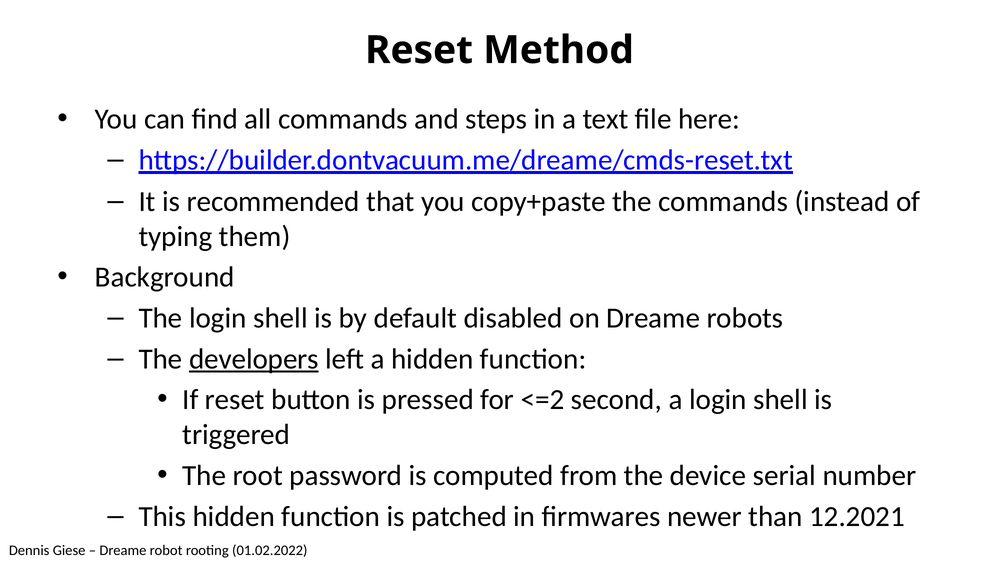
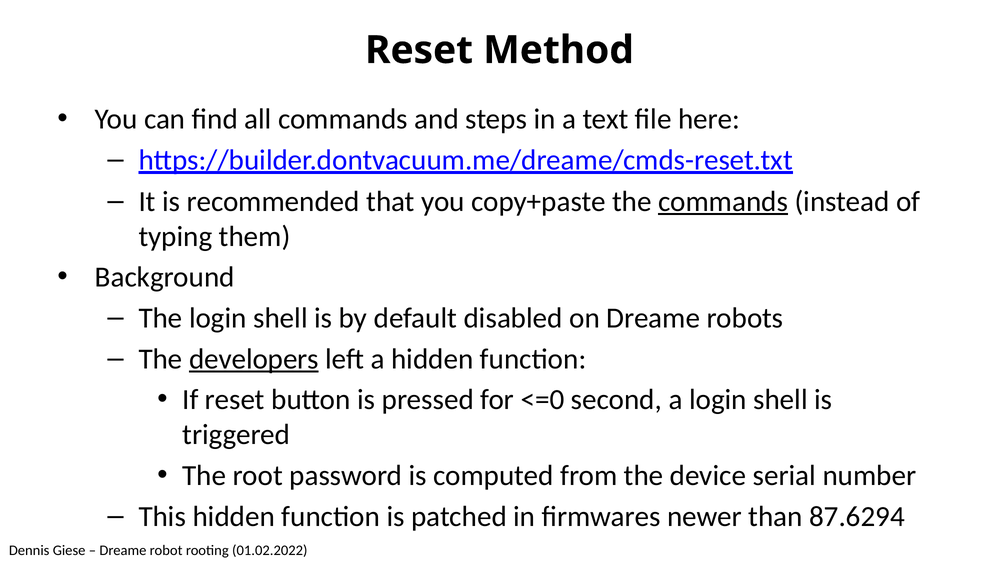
commands underline: none -> present (723, 202)
<=2: <=2 -> <=0 (543, 400)
12.2021: 12.2021 -> 87.6294 (857, 516)
